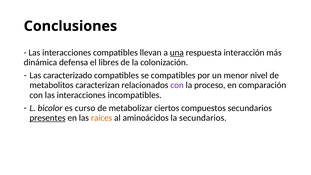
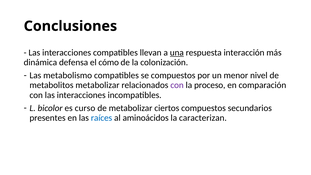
libres: libres -> cómo (109, 62)
caracterizado: caracterizado -> metabolismo (68, 75)
se compatibles: compatibles -> compuestos (173, 75)
metabolitos caracterizan: caracterizan -> metabolizar (97, 85)
presentes underline: present -> none (48, 118)
raíces colour: orange -> blue (102, 118)
la secundarios: secundarios -> caracterizan (203, 118)
